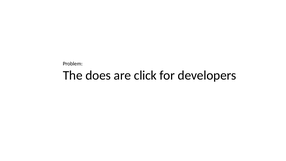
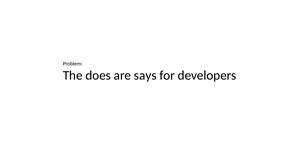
click: click -> says (145, 75)
